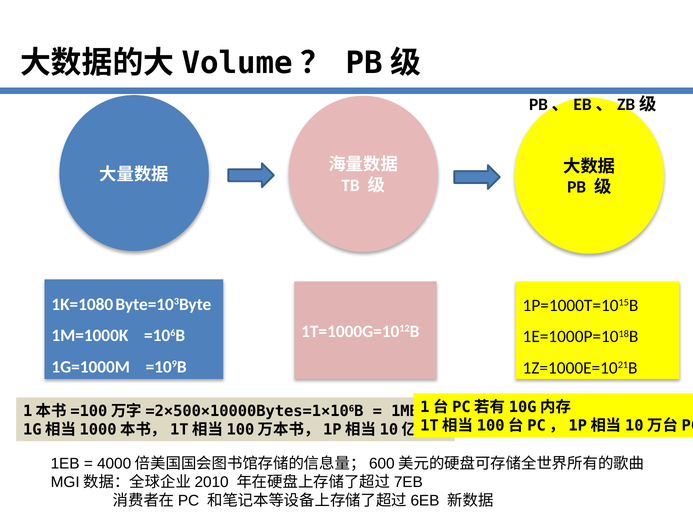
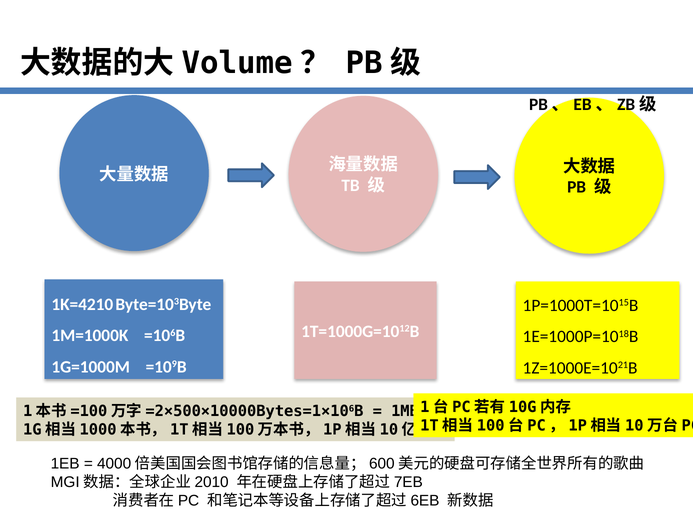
1K=1080: 1K=1080 -> 1K=4210 (82, 304)
